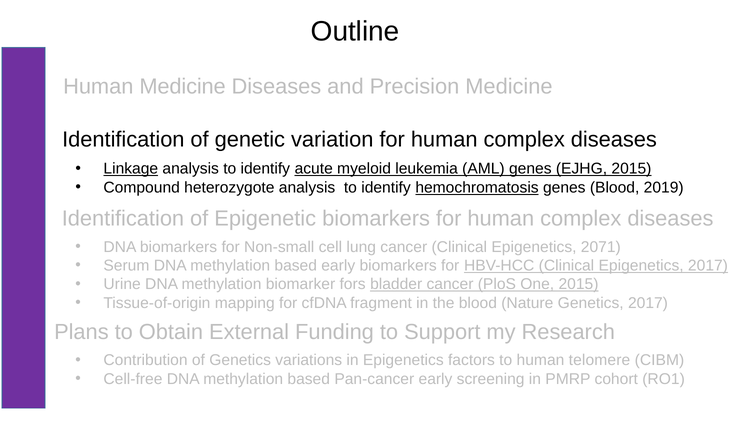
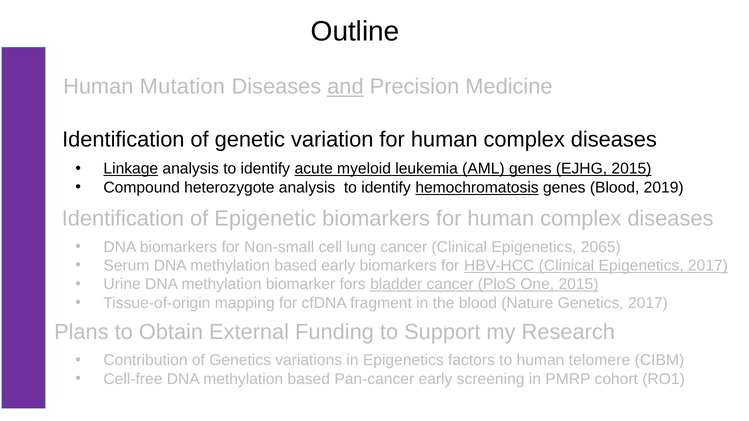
Human Medicine: Medicine -> Mutation (182, 87)
and underline: none -> present (345, 87)
2071: 2071 -> 2065 (601, 247)
